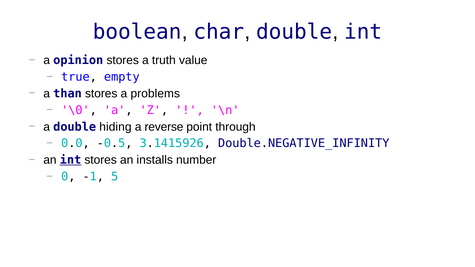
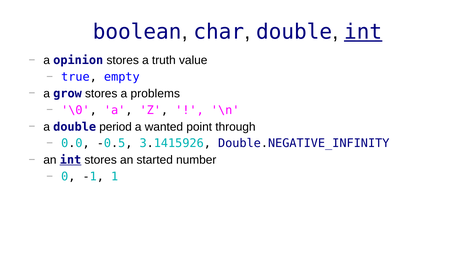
int underline: none -> present (363, 32)
than: than -> grow (68, 94)
hiding: hiding -> period (116, 127)
reverse: reverse -> wanted (164, 127)
installs: installs -> started (155, 160)
5: 5 -> 1 (115, 177)
